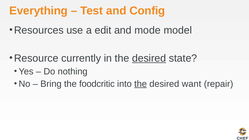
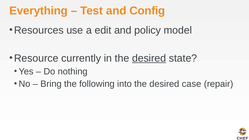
mode: mode -> policy (148, 30)
foodcritic: foodcritic -> following (97, 84)
the underline: present -> none (141, 84)
want: want -> case (192, 84)
